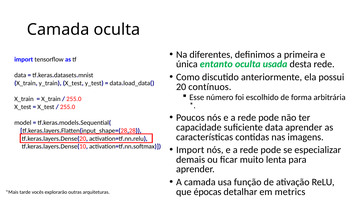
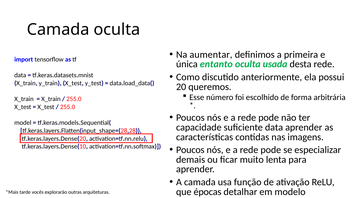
diferentes: diferentes -> aumentar (211, 55)
contínuos: contínuos -> queremos (210, 87)
Import: Import -> Poucos (190, 150)
metrics: metrics -> modelo (290, 192)
